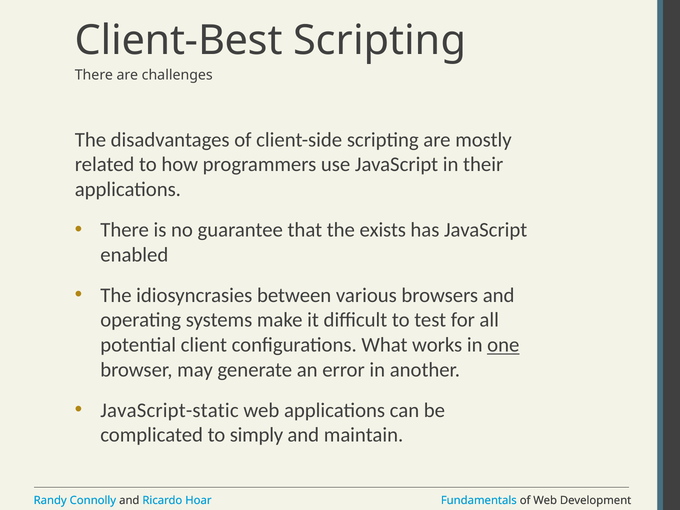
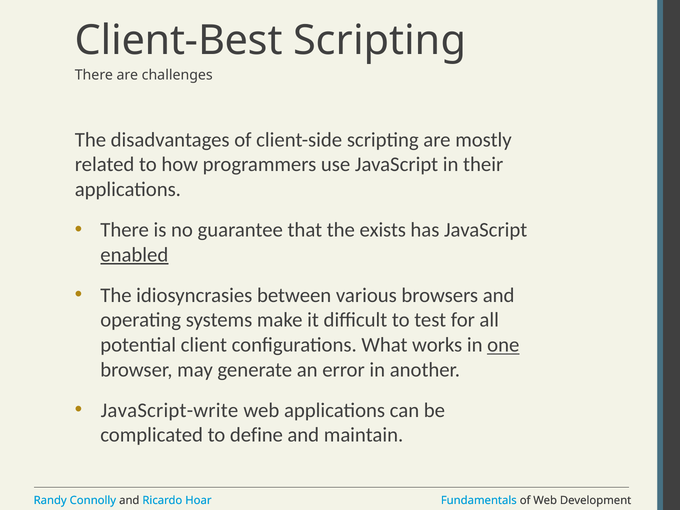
enabled underline: none -> present (134, 255)
JavaScript-static: JavaScript-static -> JavaScript-write (169, 410)
simply: simply -> define (256, 435)
